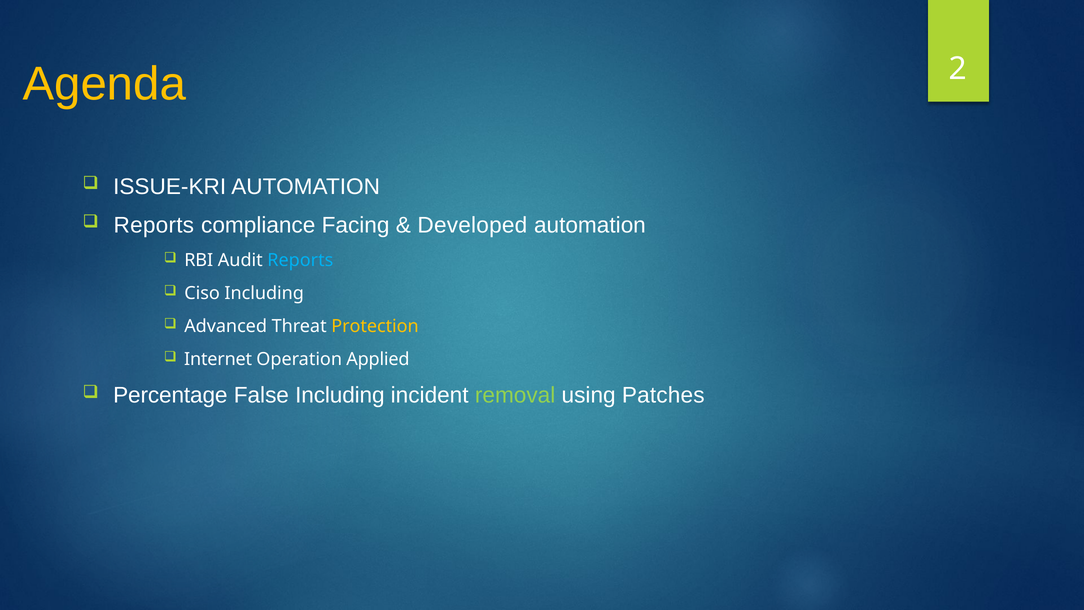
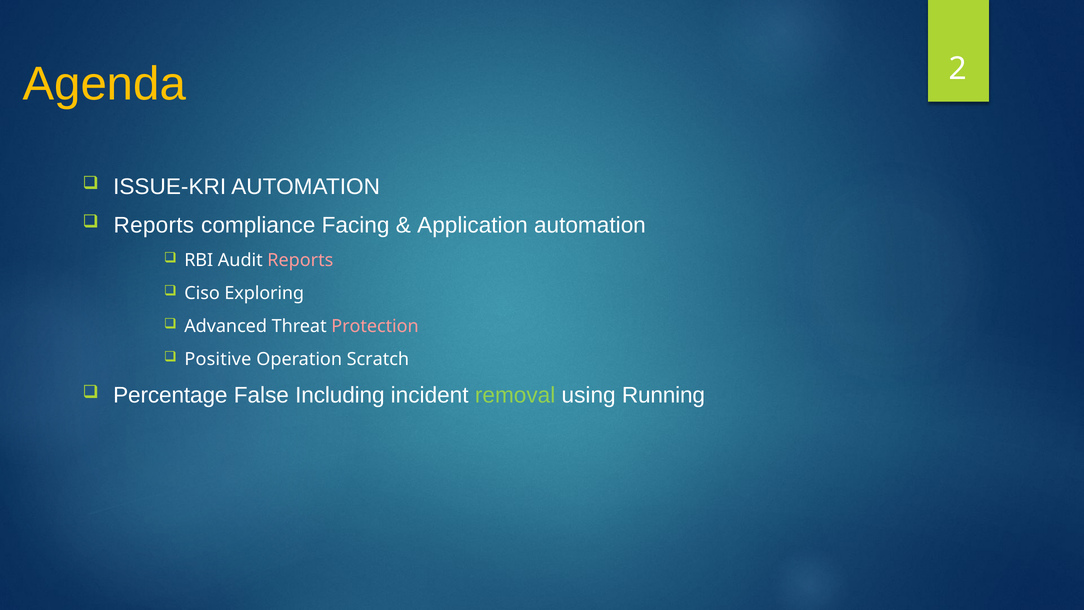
Developed: Developed -> Application (472, 225)
Reports colour: light blue -> pink (300, 260)
Ciso Including: Including -> Exploring (264, 293)
Protection colour: yellow -> pink (375, 326)
Internet: Internet -> Positive (218, 359)
Applied: Applied -> Scratch (378, 359)
Patches: Patches -> Running (663, 395)
